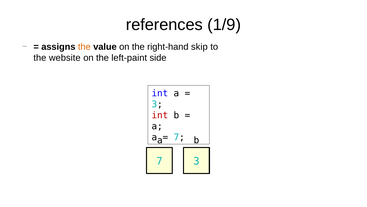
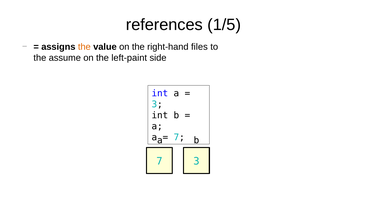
1/9: 1/9 -> 1/5 (224, 25)
skip: skip -> files (199, 47)
website: website -> assume (65, 58)
int colour: red -> black (160, 115)
